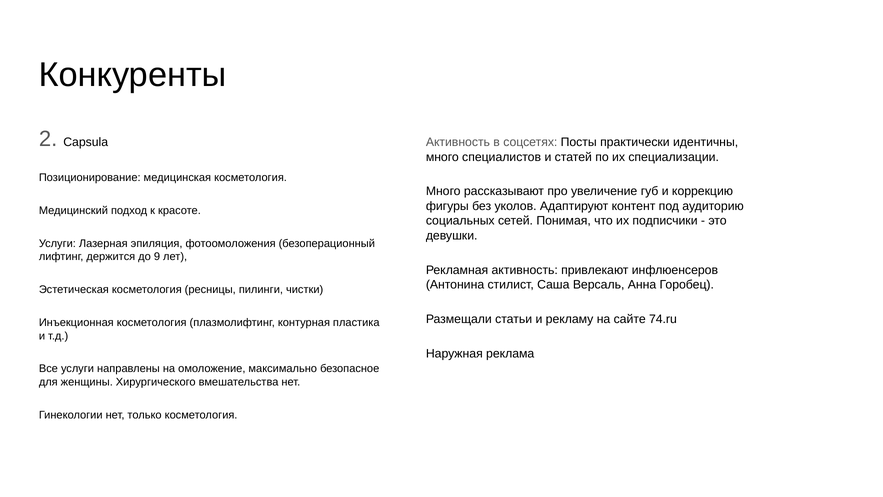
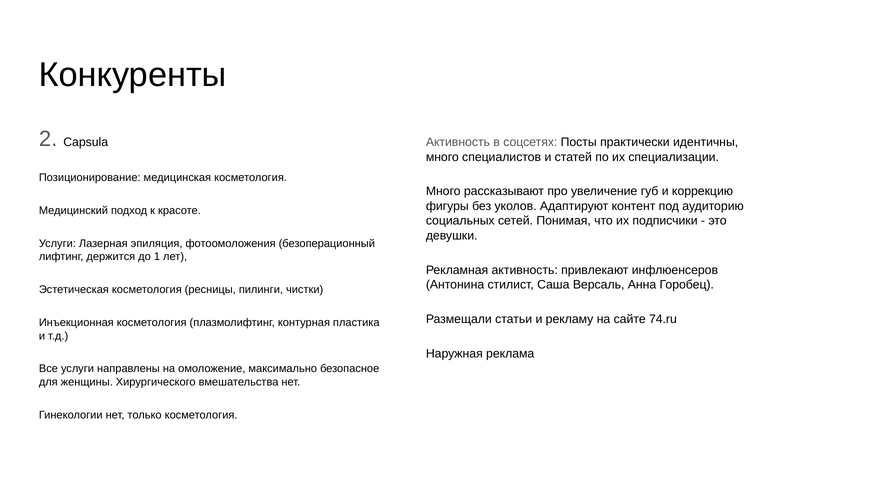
9: 9 -> 1 (157, 257)
